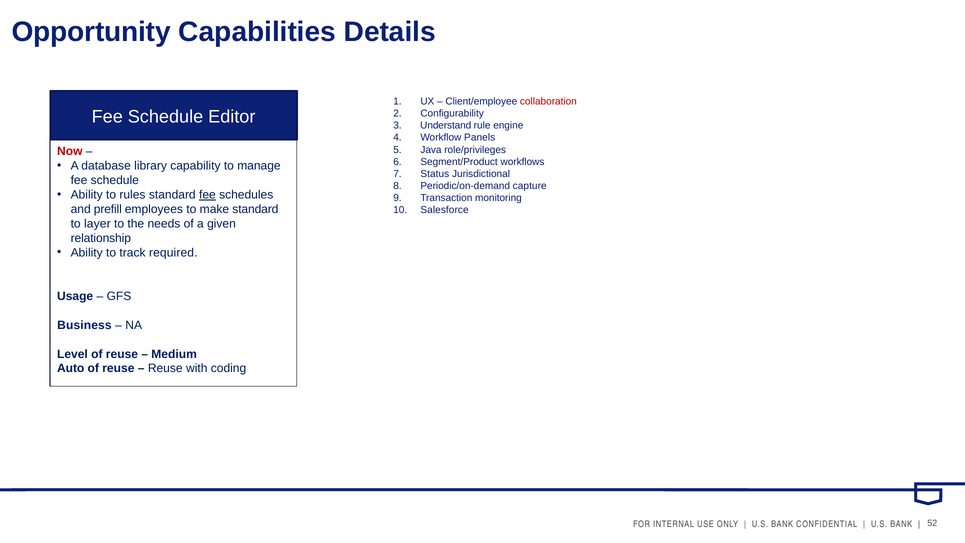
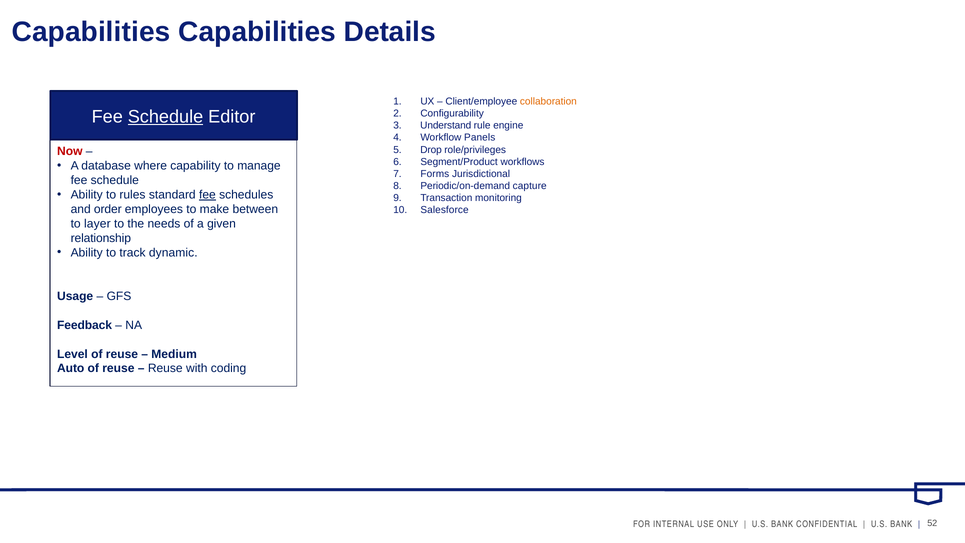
Opportunity: Opportunity -> Capabilities (91, 32)
collaboration colour: red -> orange (548, 101)
Schedule underline: none -> present (166, 117)
Java: Java -> Drop (431, 150)
library: library -> where (151, 166)
Status: Status -> Forms (435, 174)
prefill: prefill -> order (108, 209)
make standard: standard -> between (255, 209)
required: required -> dynamic (173, 253)
Business: Business -> Feedback (85, 325)
